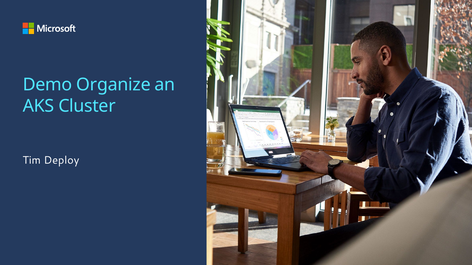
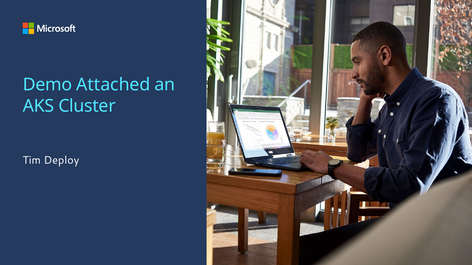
Organize: Organize -> Attached (113, 85)
